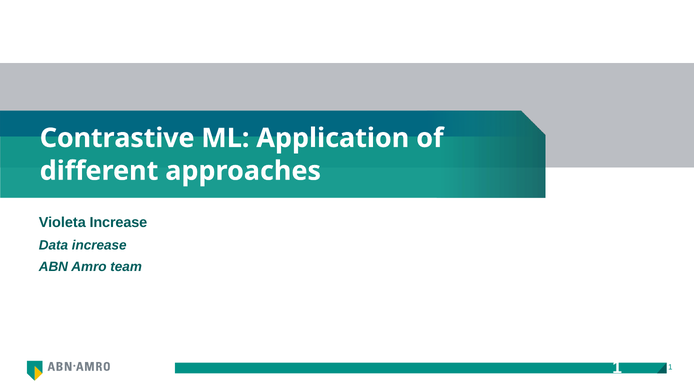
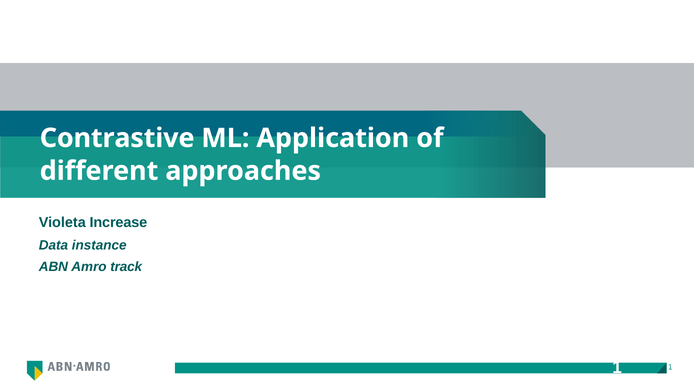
Data increase: increase -> instance (99, 245)
team: team -> track (126, 267)
